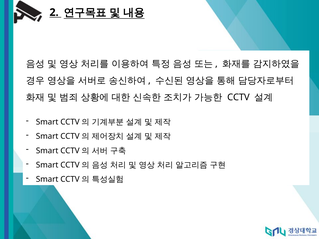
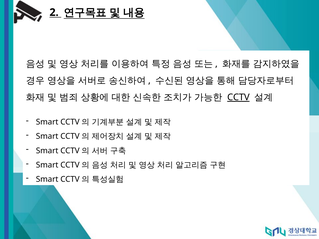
CCTV underline: none -> present (238, 97)
